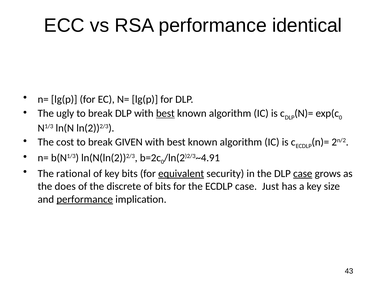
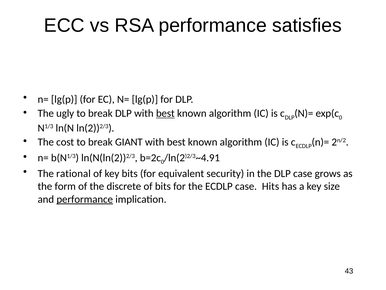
identical: identical -> satisfies (307, 25)
GIVEN: GIVEN -> GIANT (129, 142)
equivalent underline: present -> none (181, 173)
case underline: present -> none (303, 173)
does: does -> form (65, 186)
Just: Just -> Hits (271, 186)
